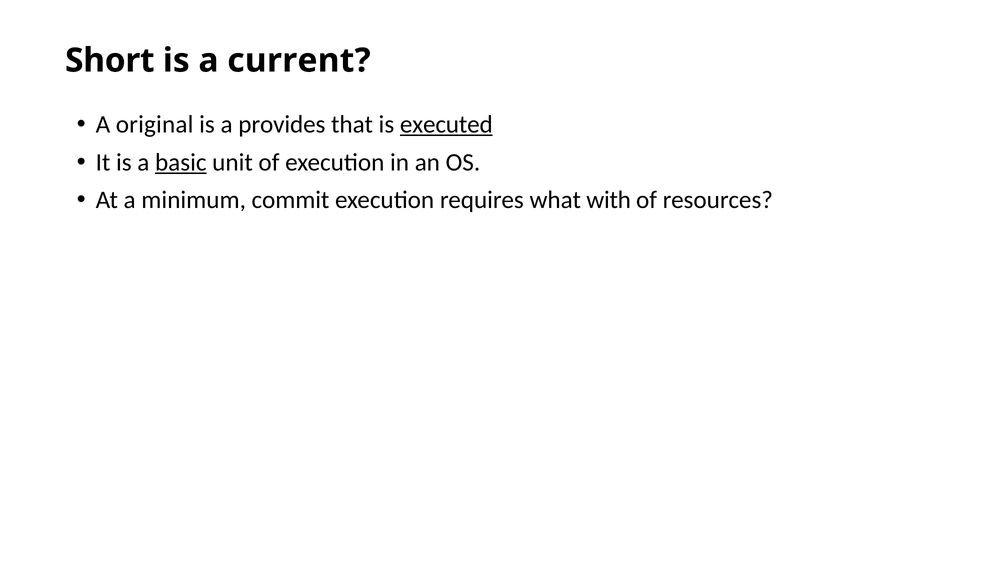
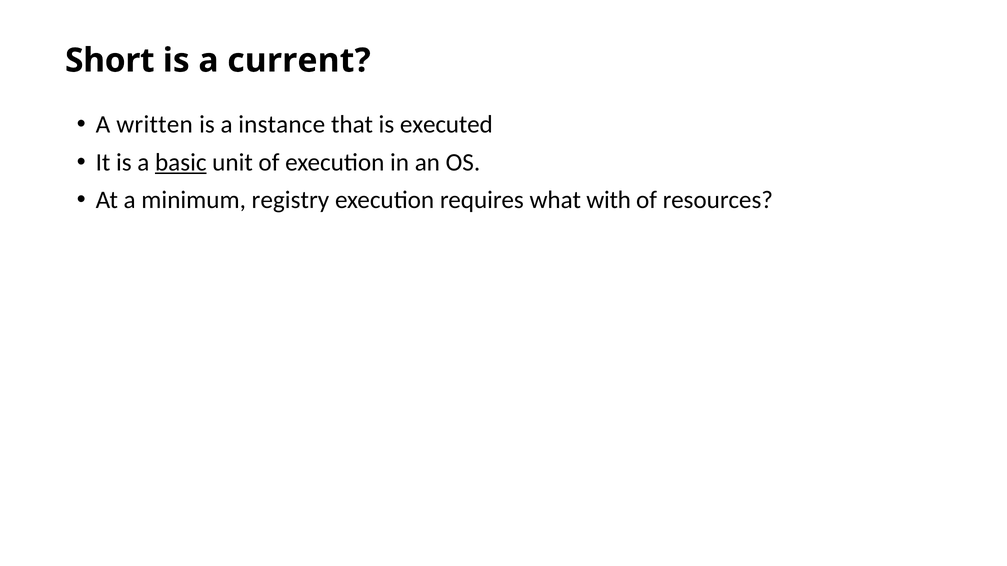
original: original -> written (155, 125)
provides: provides -> instance (282, 125)
executed underline: present -> none (446, 125)
commit: commit -> registry (290, 200)
